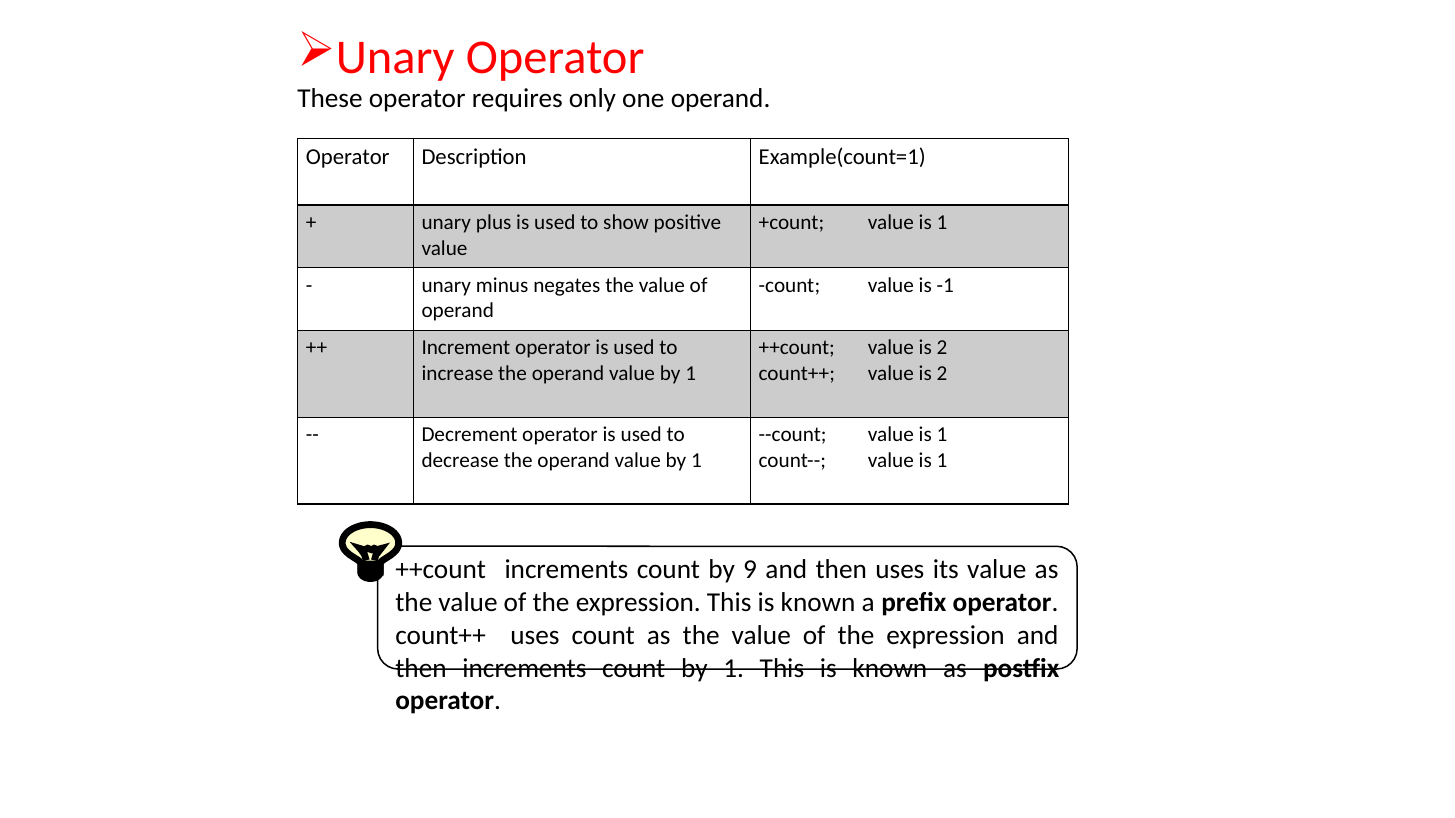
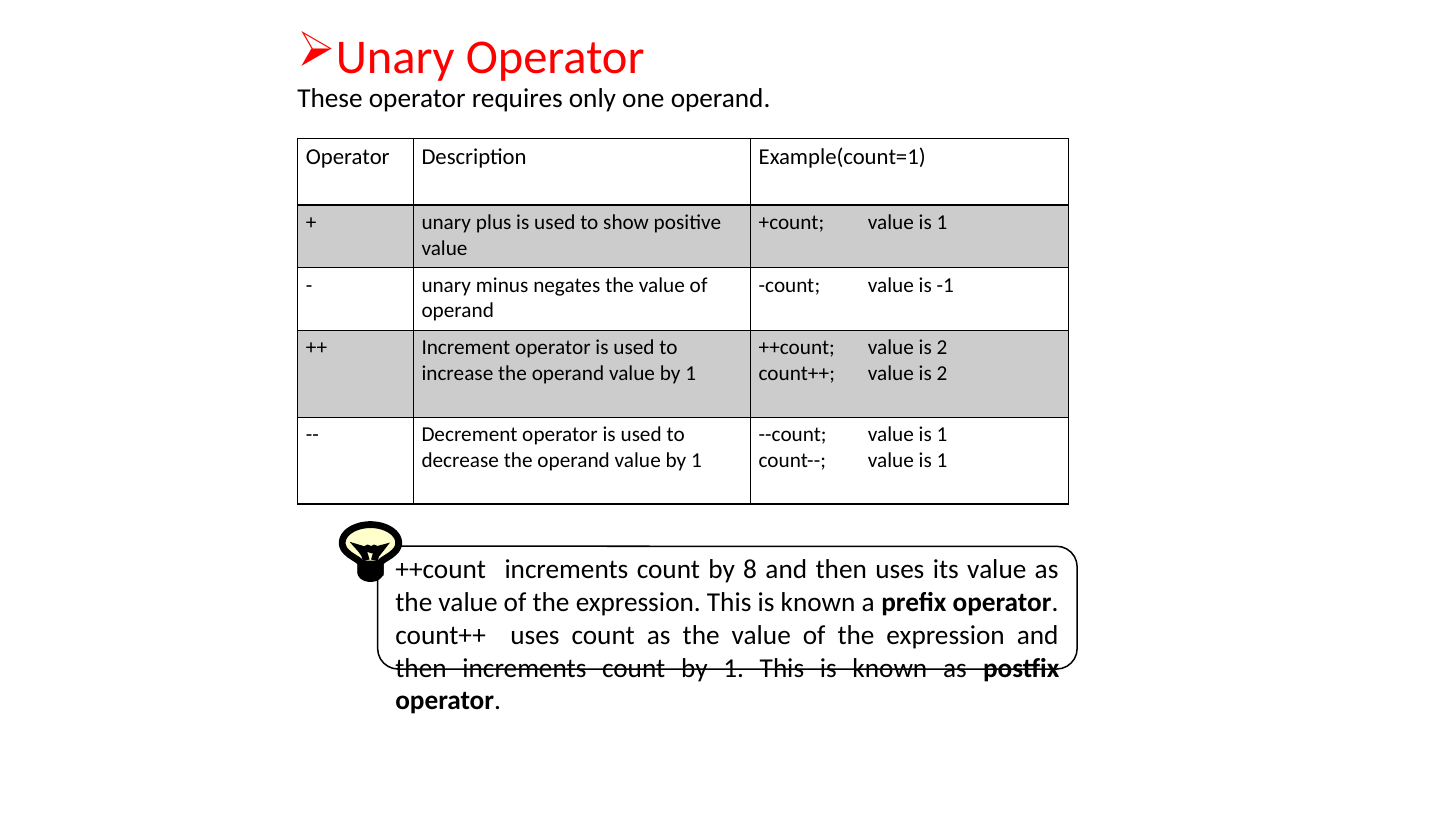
9: 9 -> 8 (750, 570)
